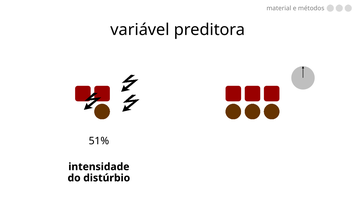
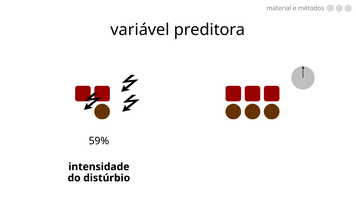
51%: 51% -> 59% (99, 141)
